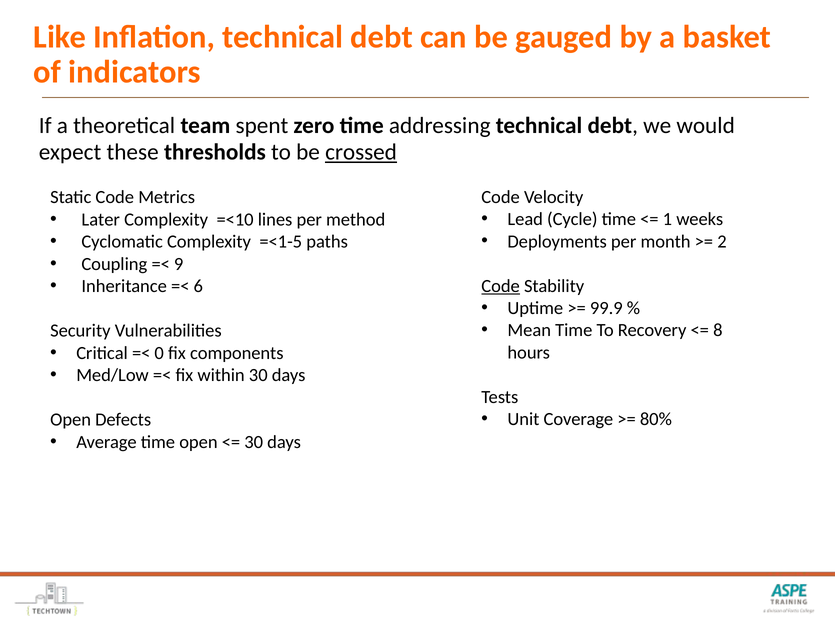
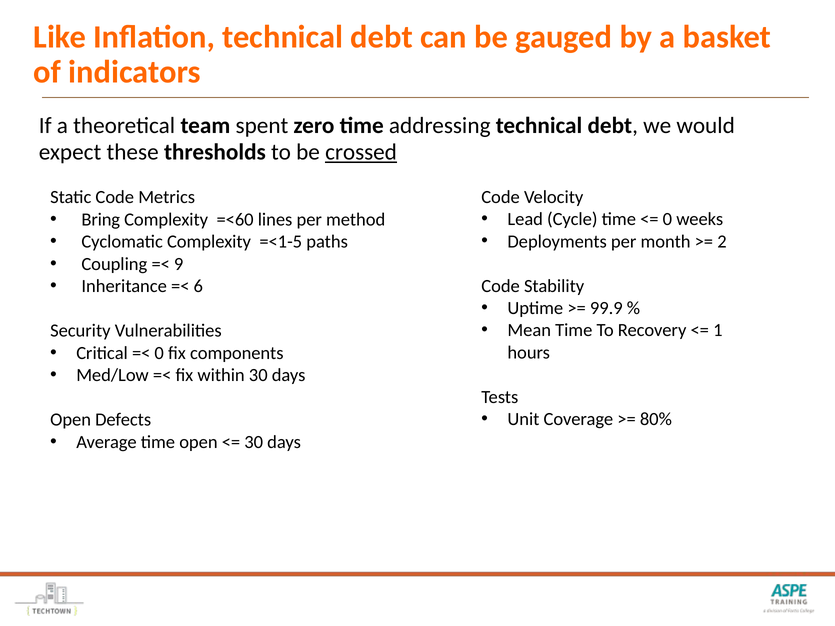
1: 1 -> 0 (667, 219)
Later: Later -> Bring (101, 220)
=<10: =<10 -> =<60 (235, 220)
Code underline: present -> none (501, 286)
8: 8 -> 1 (718, 331)
